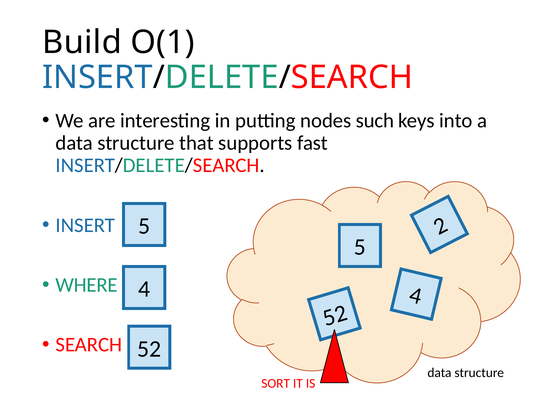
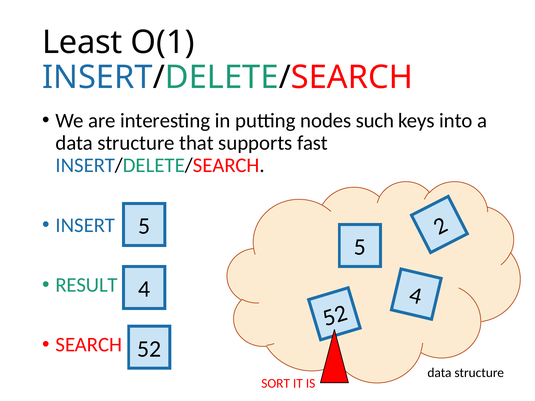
Build: Build -> Least (82, 42)
WHERE: WHERE -> RESULT (87, 285)
